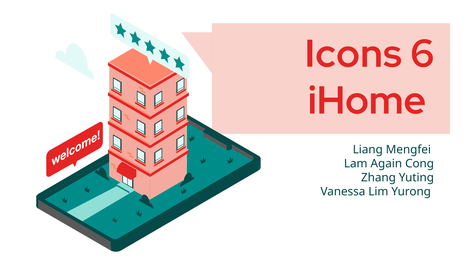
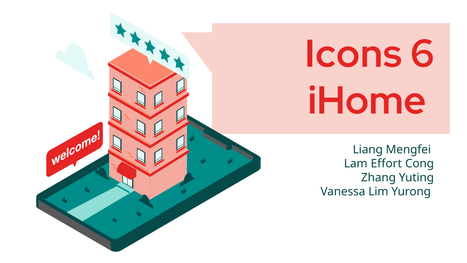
Again: Again -> Effort (386, 163)
